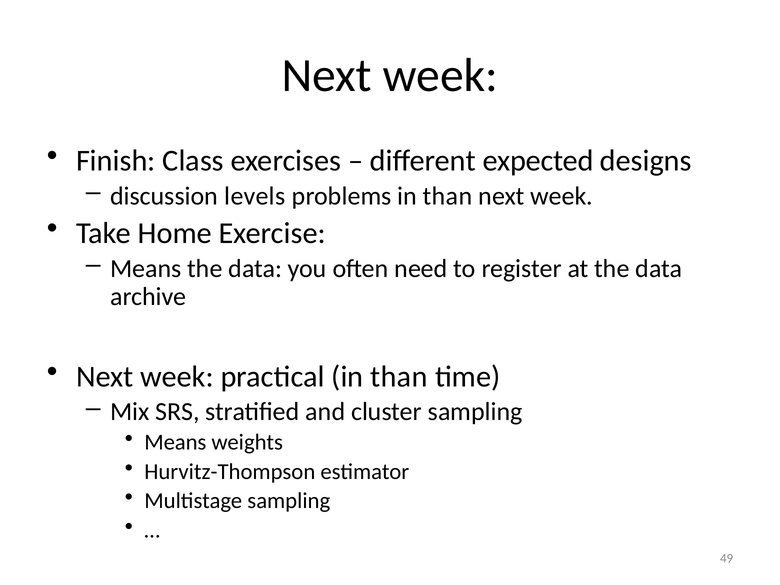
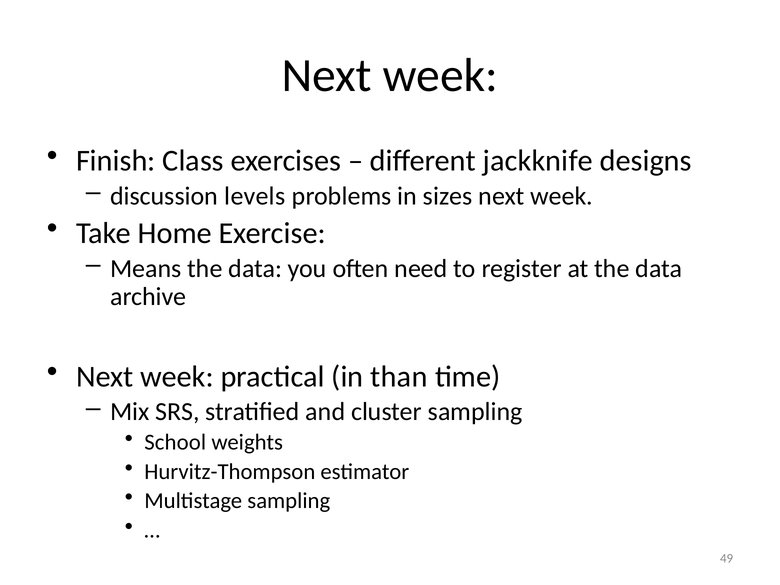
expected: expected -> jackknife (538, 161)
problems in than: than -> sizes (448, 196)
Means: Means -> School (175, 442)
